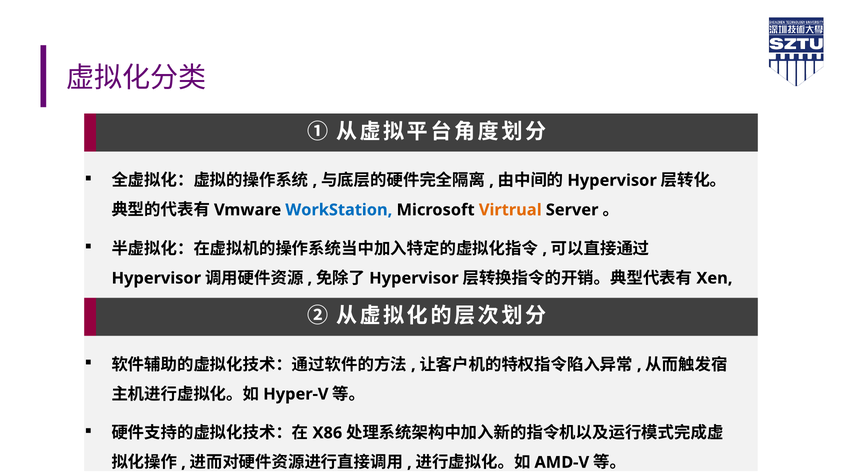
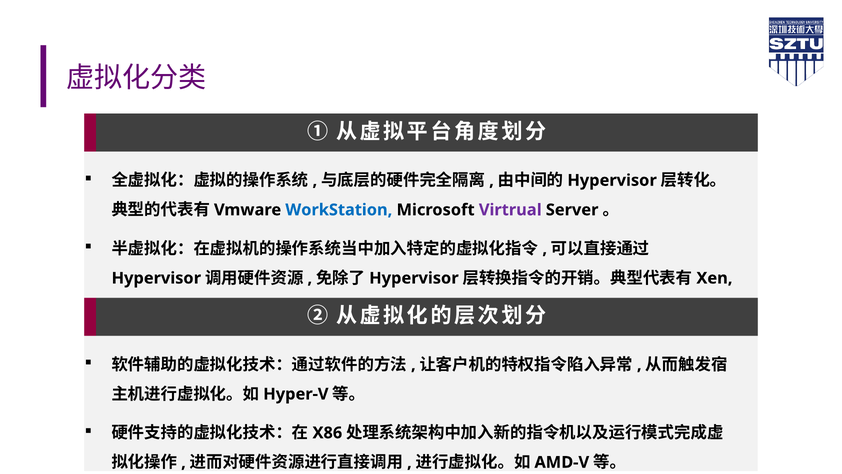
Virtrual colour: orange -> purple (510, 210)
